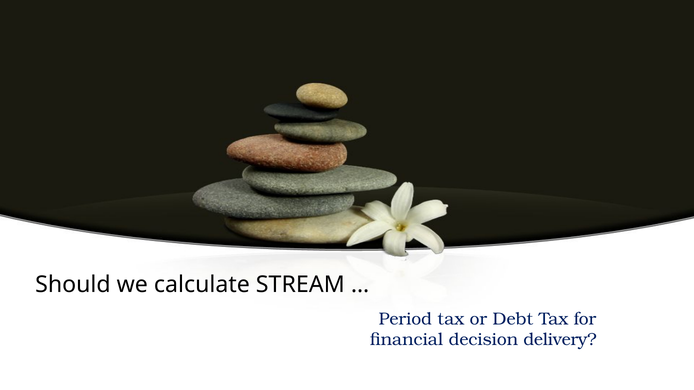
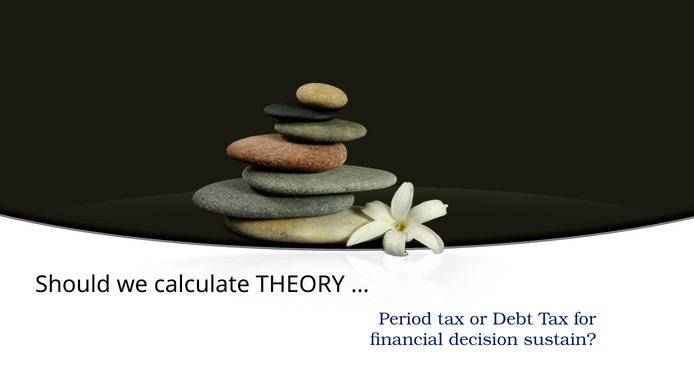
STREAM: STREAM -> THEORY (300, 285)
delivery: delivery -> sustain (560, 340)
